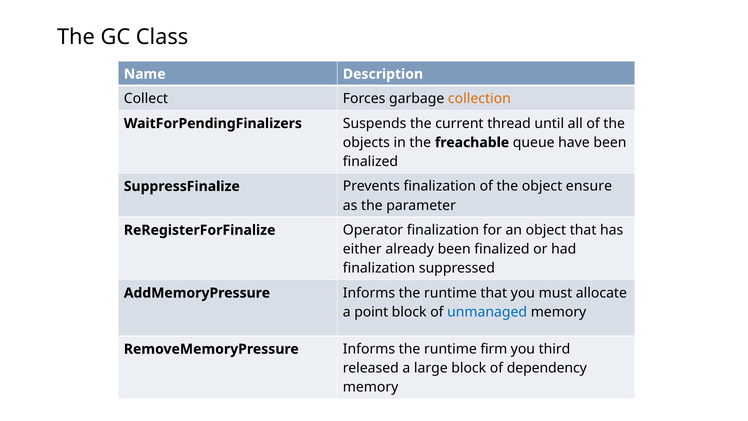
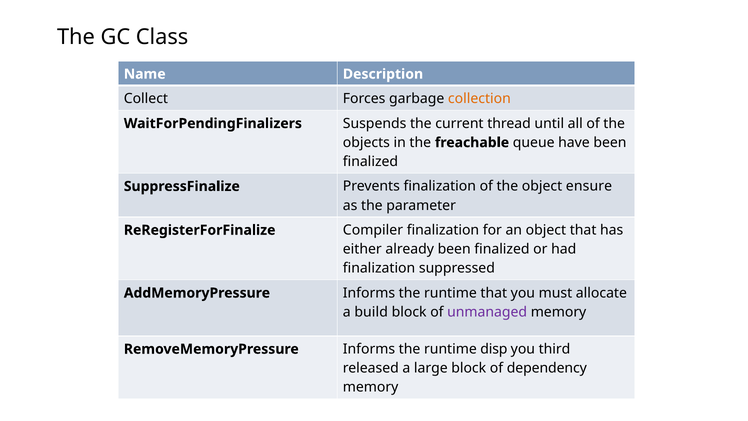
Operator: Operator -> Compiler (373, 230)
point: point -> build (371, 312)
unmanaged colour: blue -> purple (487, 312)
firm: firm -> disp (494, 349)
